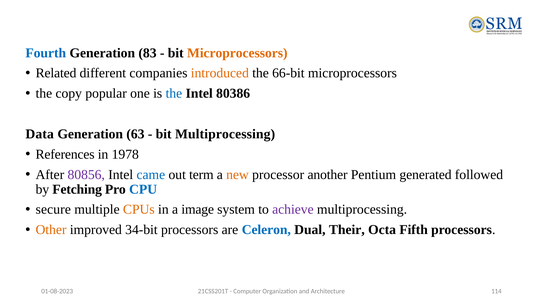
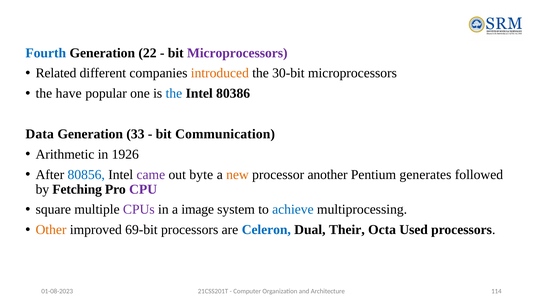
83: 83 -> 22 (148, 53)
Microprocessors colour: orange -> purple (237, 53)
66-bit: 66-bit -> 30-bit (288, 73)
copy: copy -> have (69, 94)
63: 63 -> 33 (135, 134)
bit Multiprocessing: Multiprocessing -> Communication (225, 134)
References: References -> Arithmetic (65, 155)
1978: 1978 -> 1926 (125, 155)
80856 colour: purple -> blue (86, 175)
came colour: blue -> purple (151, 175)
term: term -> byte (201, 175)
generated: generated -> generates (425, 175)
CPU colour: blue -> purple (143, 190)
secure: secure -> square (53, 210)
CPUs colour: orange -> purple (139, 210)
achieve colour: purple -> blue (293, 210)
34-bit: 34-bit -> 69-bit (141, 230)
Fifth: Fifth -> Used (414, 230)
